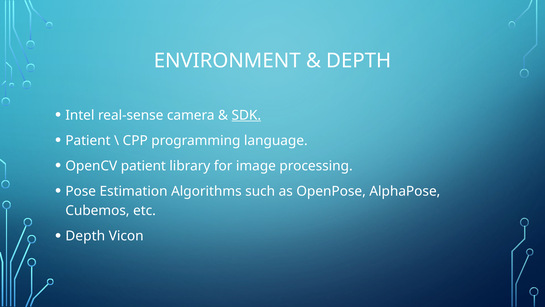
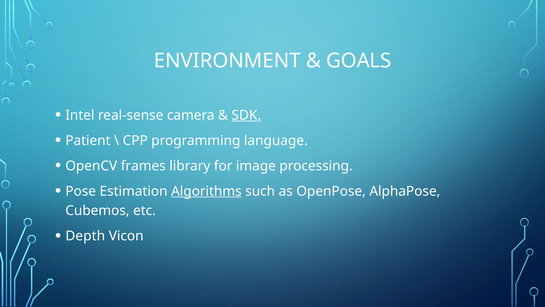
DEPTH: DEPTH -> GOALS (359, 61)
OpenCV patient: patient -> frames (143, 166)
Algorithms underline: none -> present (206, 191)
